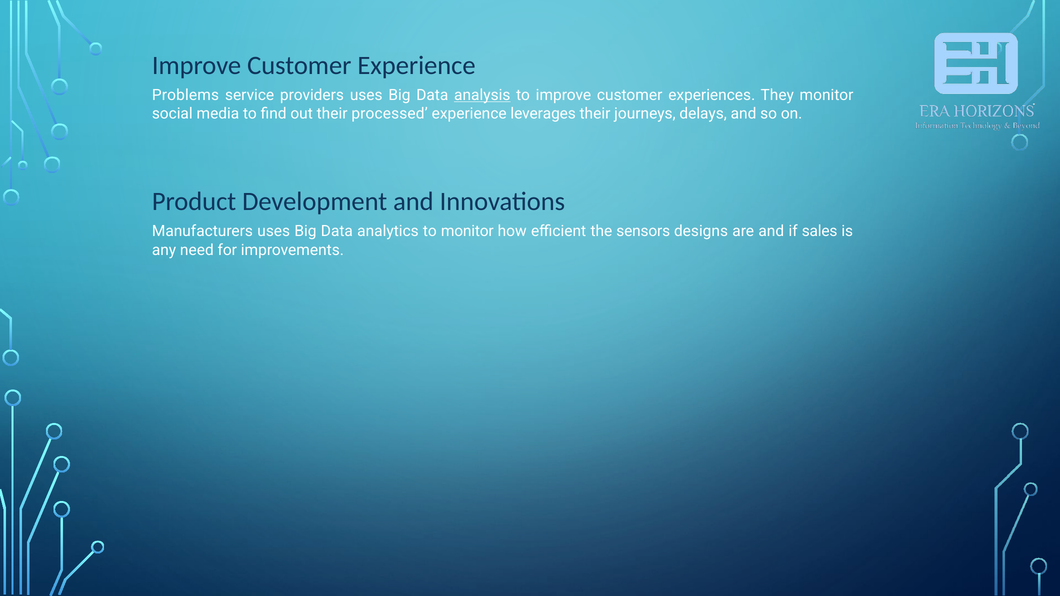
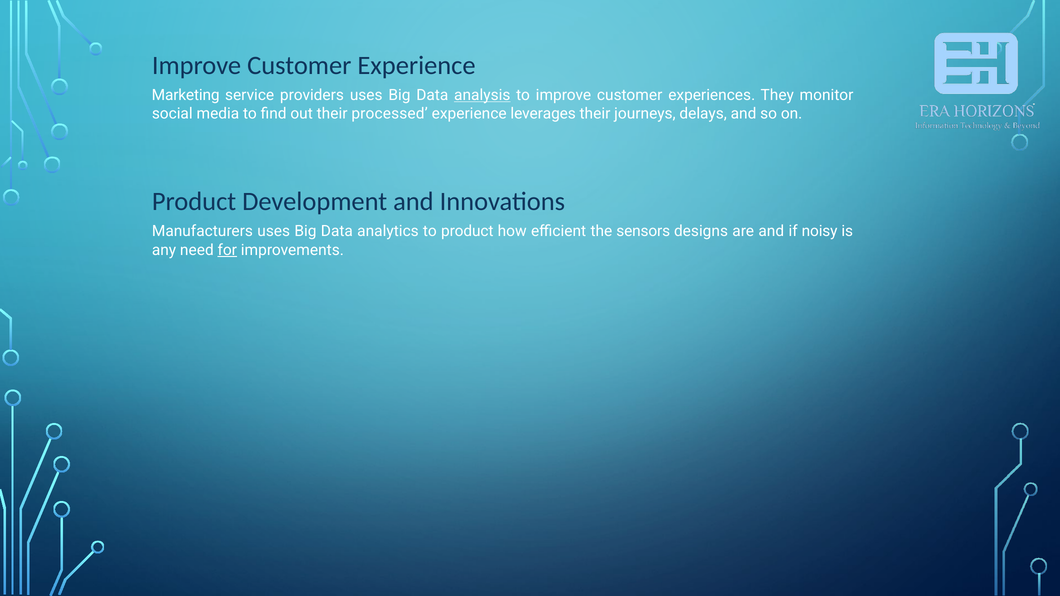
Problems: Problems -> Marketing (186, 95)
to monitor: monitor -> product (467, 231)
sales: sales -> noisy (820, 231)
for underline: none -> present (227, 250)
